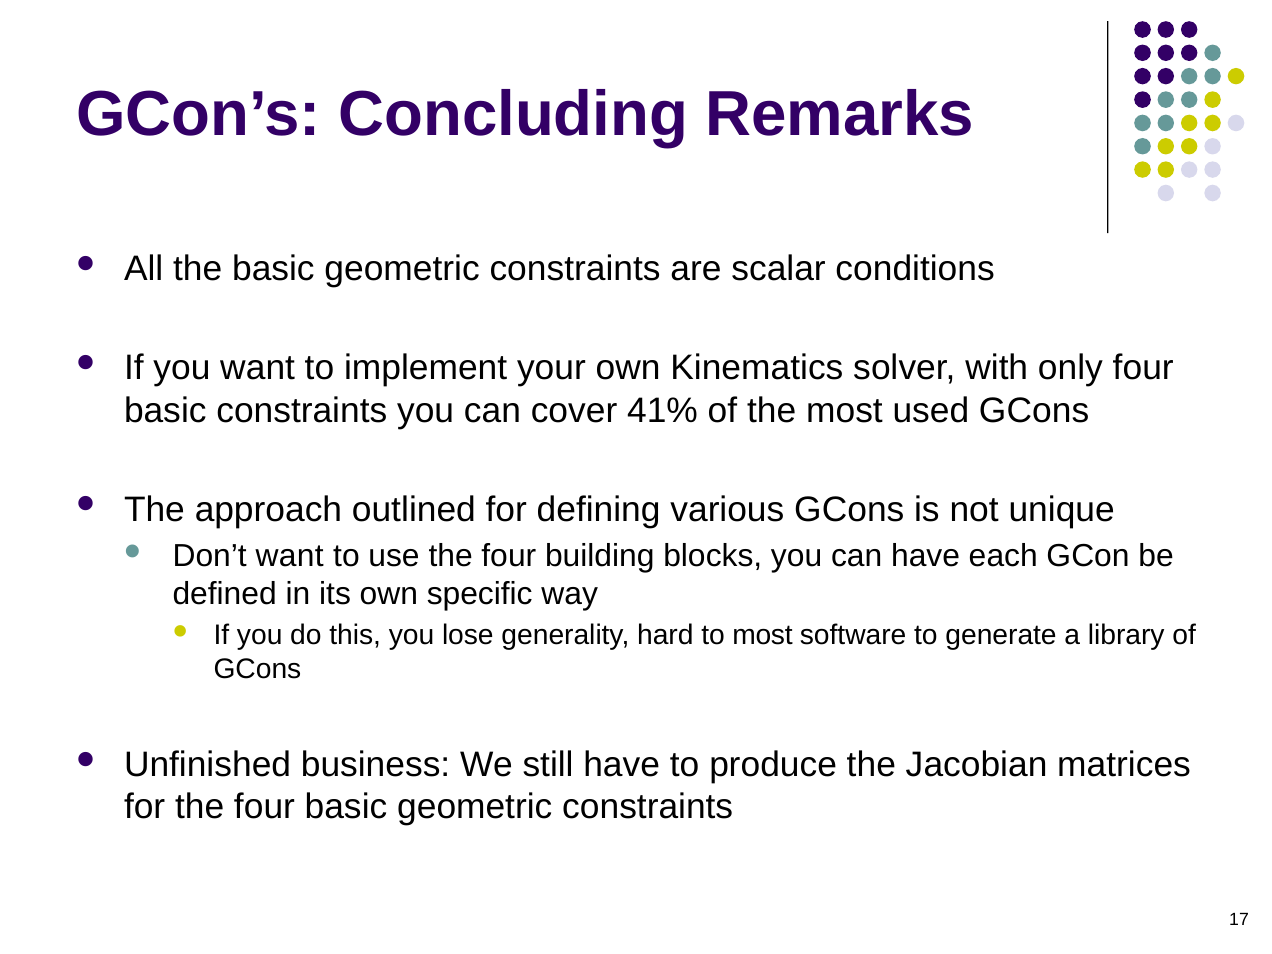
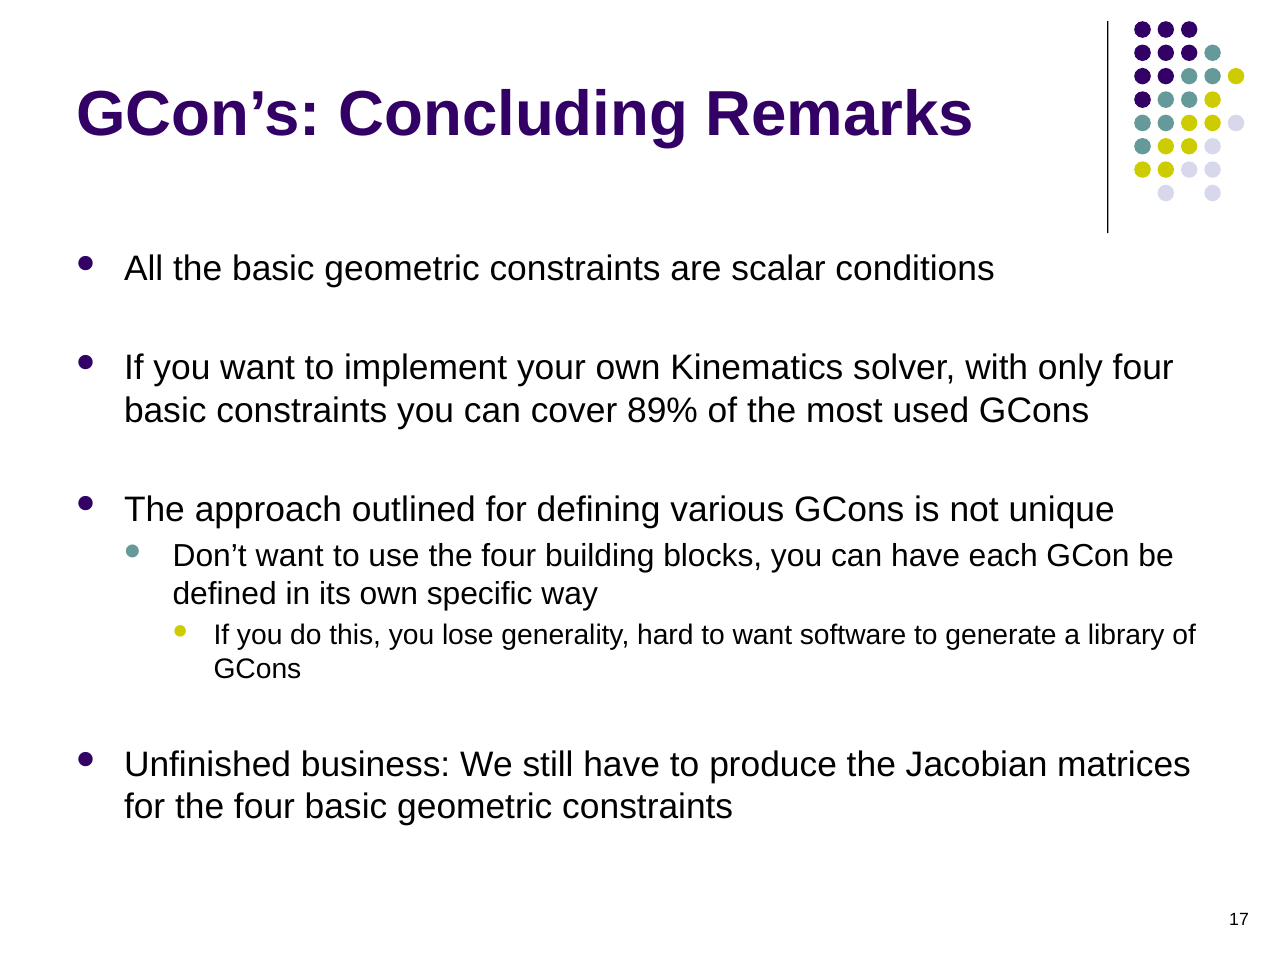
41%: 41% -> 89% (663, 411)
to most: most -> want (762, 636)
